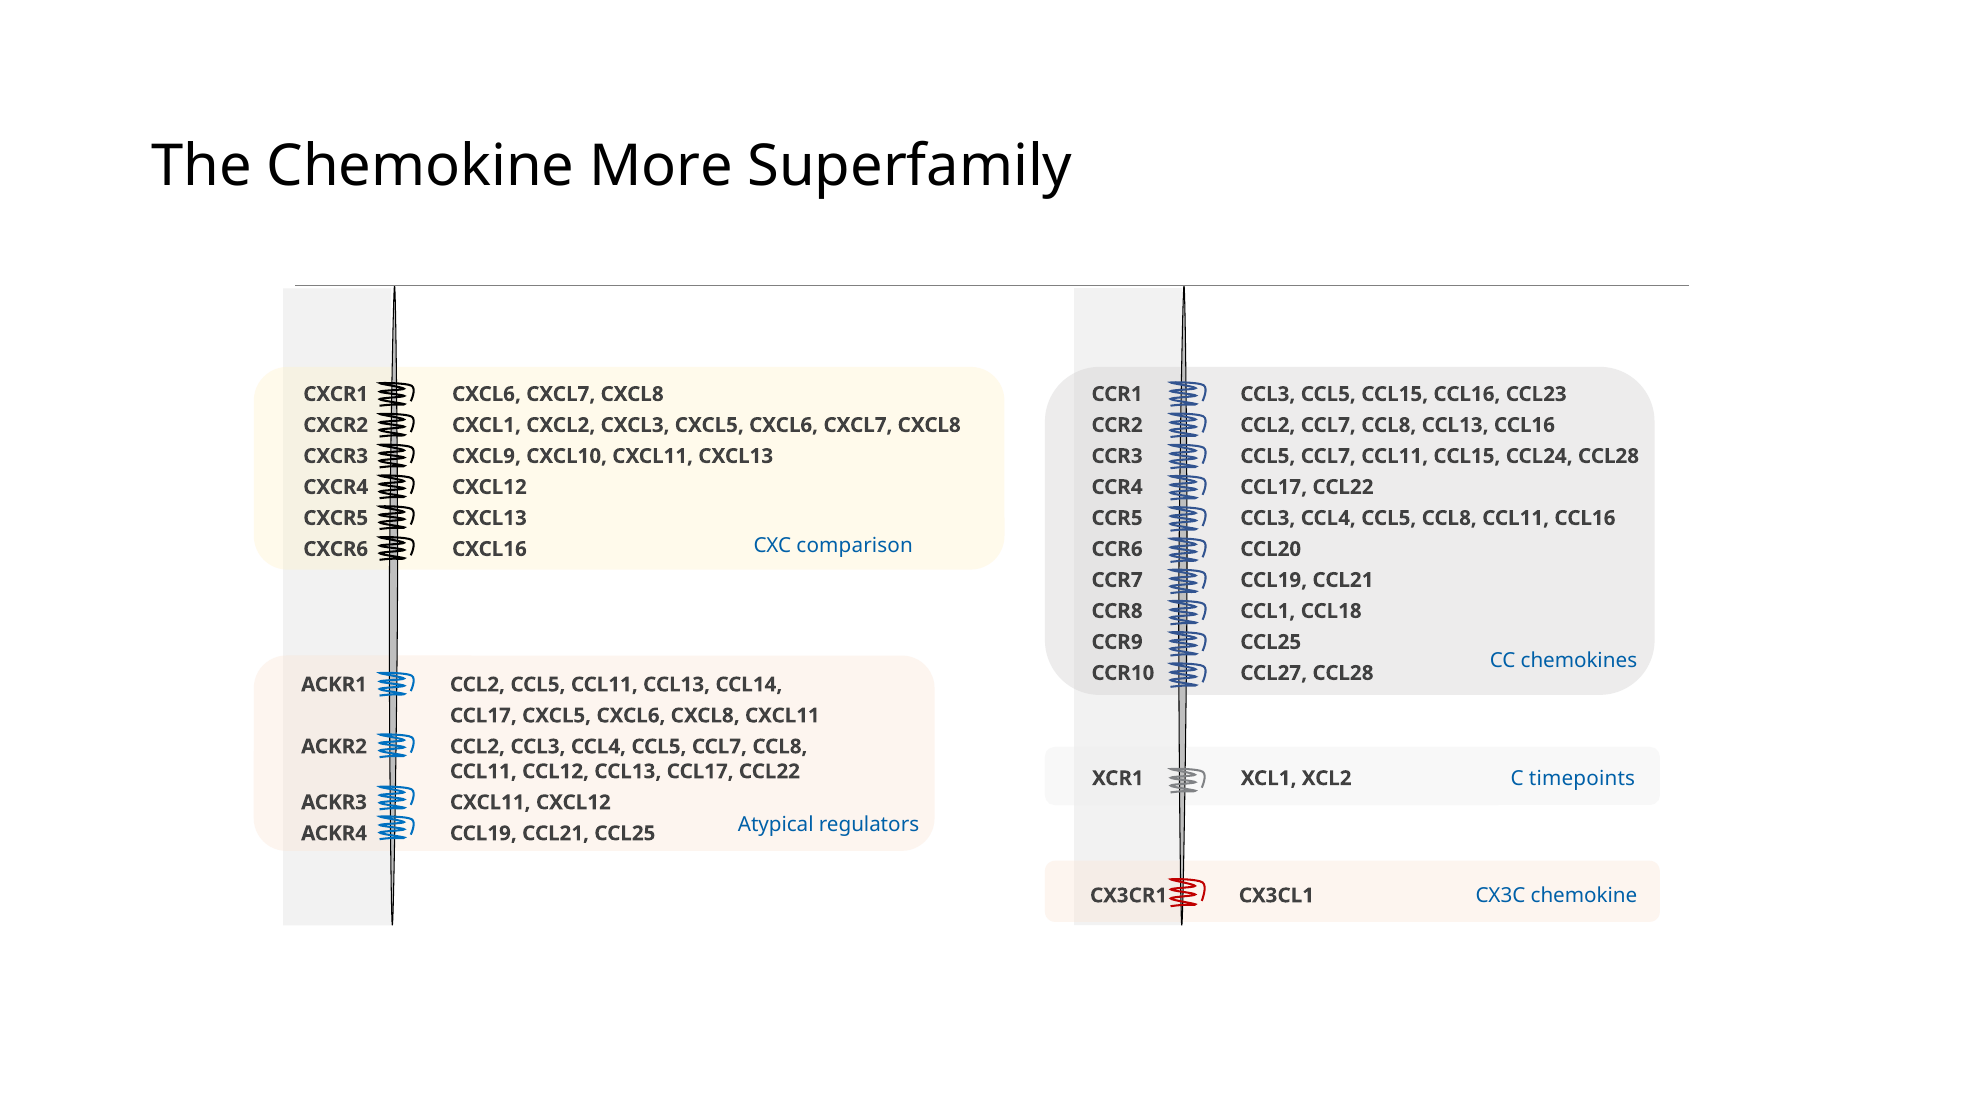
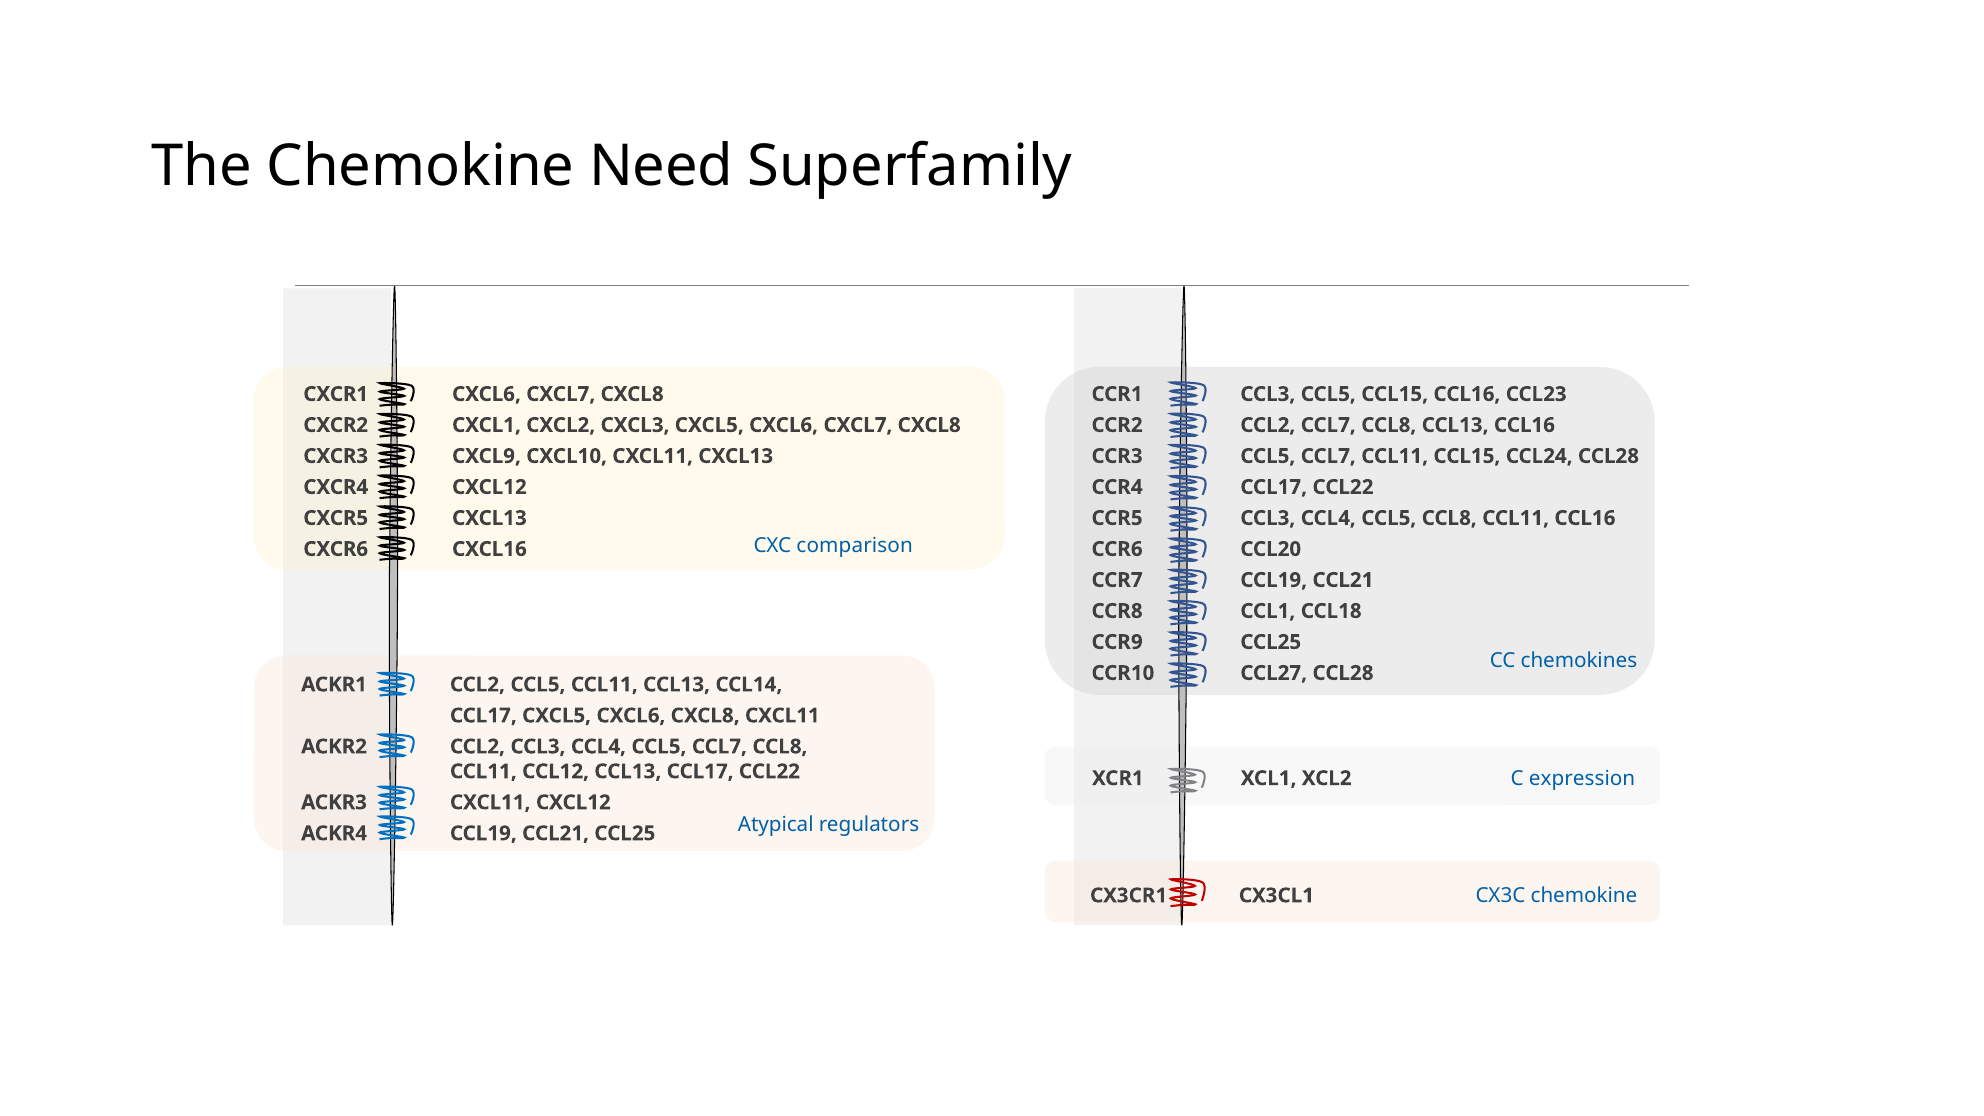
More: More -> Need (661, 167)
timepoints: timepoints -> expression (1582, 779)
